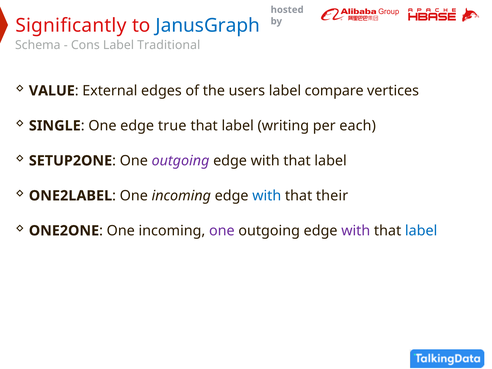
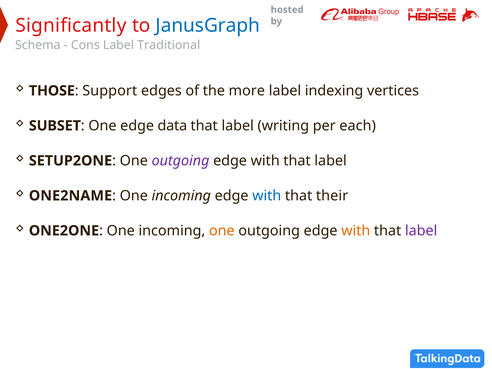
VALUE: VALUE -> THOSE (52, 91)
External: External -> Support (110, 91)
users: users -> more (247, 91)
compare: compare -> indexing (334, 91)
SINGLE: SINGLE -> SUBSET (55, 126)
true: true -> data (172, 126)
ONE2LABEL: ONE2LABEL -> ONE2NAME (70, 196)
one colour: purple -> orange (222, 231)
with colour: purple -> orange (356, 231)
label colour: blue -> purple (421, 231)
